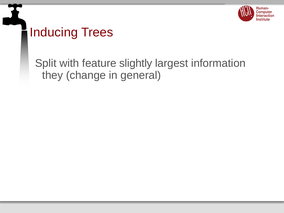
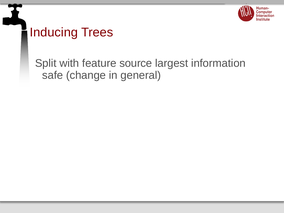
slightly: slightly -> source (136, 63)
they: they -> safe (53, 75)
